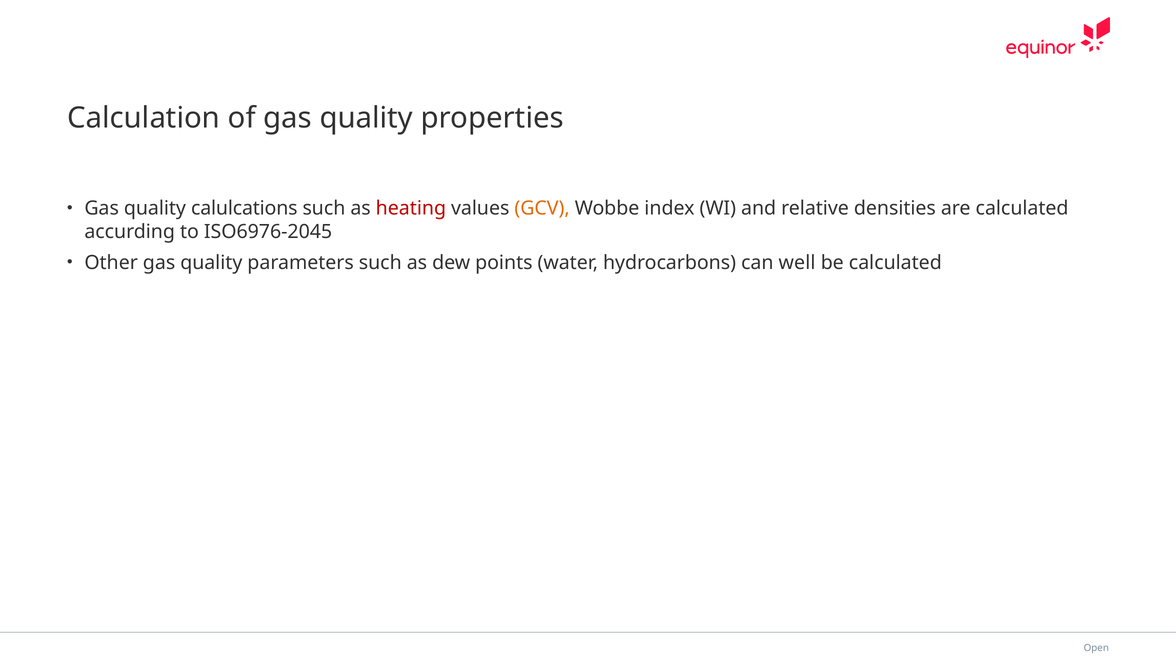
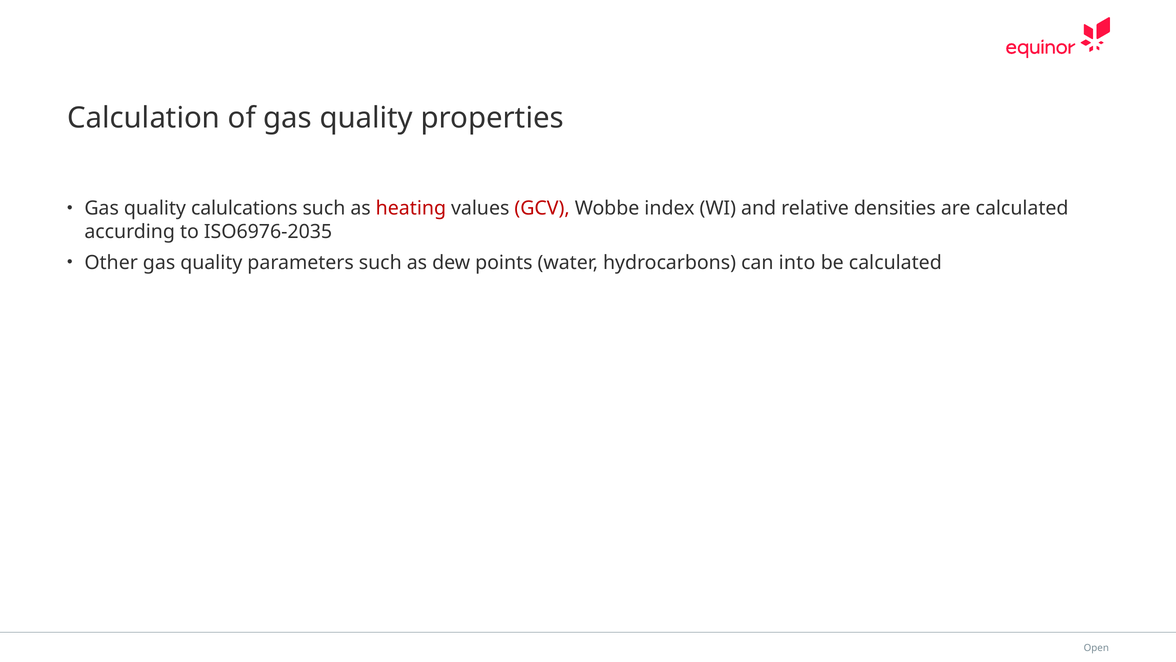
GCV colour: orange -> red (542, 208)
ISO6976-2045: ISO6976-2045 -> ISO6976-2035 (268, 232)
well: well -> into (797, 263)
